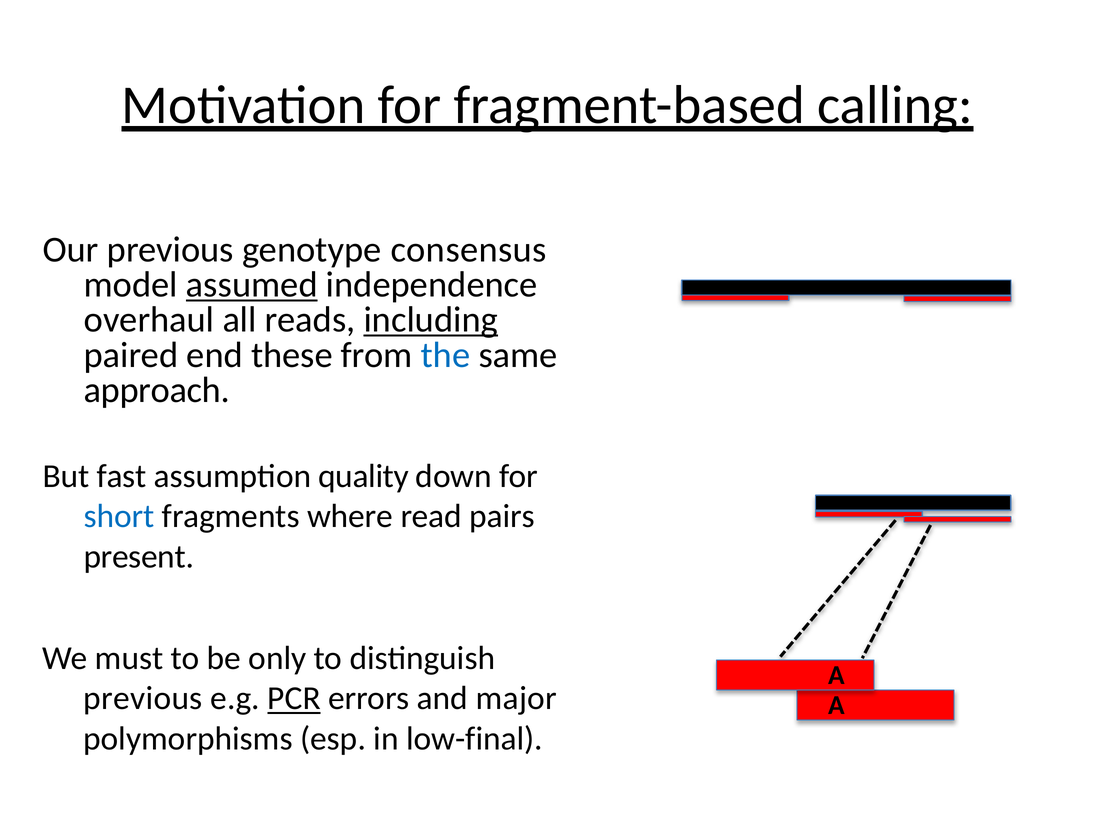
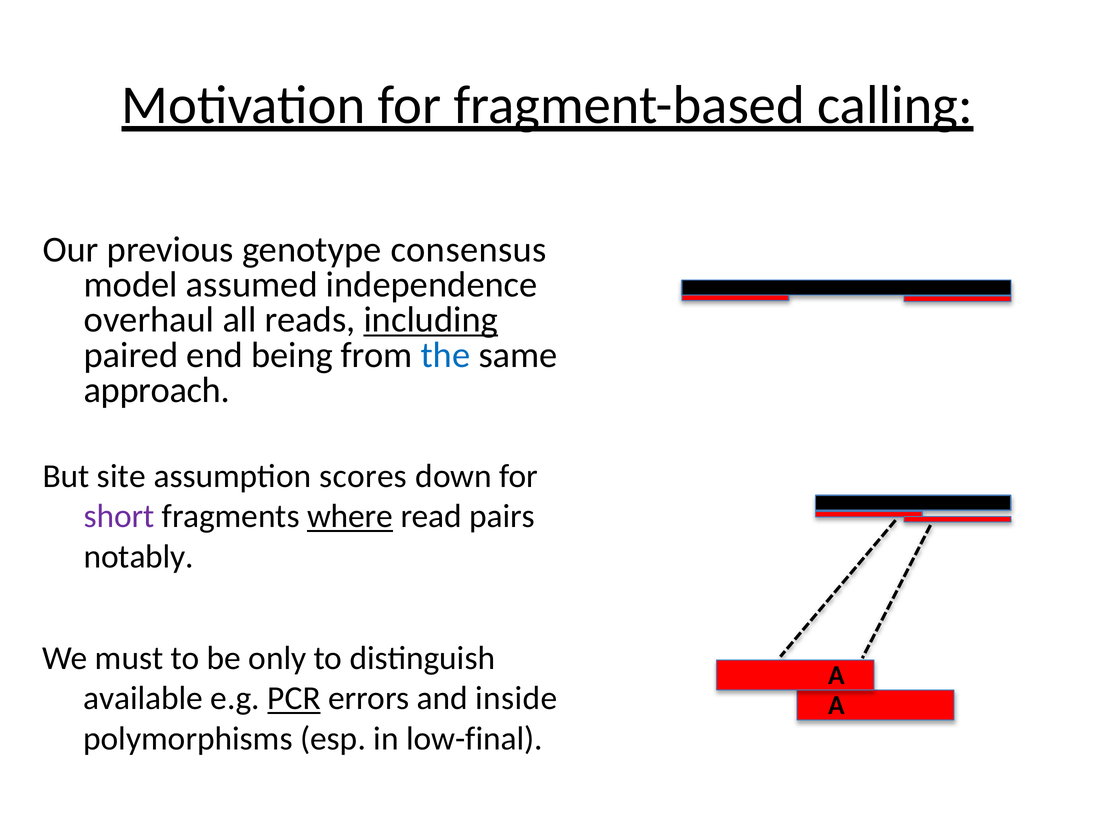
assumed underline: present -> none (252, 285)
these: these -> being (292, 355)
fast: fast -> site (121, 476)
quality: quality -> scores (363, 476)
short colour: blue -> purple (119, 517)
where underline: none -> present (350, 517)
present: present -> notably (139, 557)
previous: previous -> available (143, 699)
major: major -> inside (516, 699)
